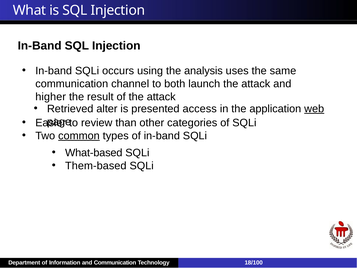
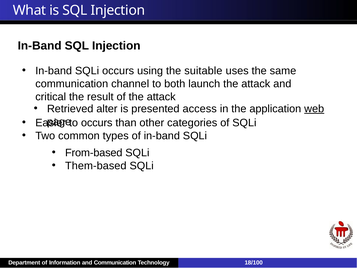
analysis: analysis -> suitable (203, 71)
higher: higher -> critical (51, 97)
to review: review -> occurs (97, 123)
common underline: present -> none (79, 136)
What-based: What-based -> From-based (94, 153)
